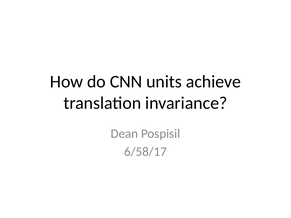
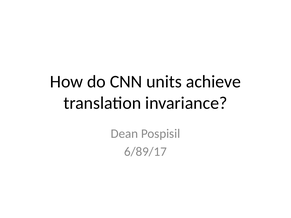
6/58/17: 6/58/17 -> 6/89/17 (145, 152)
